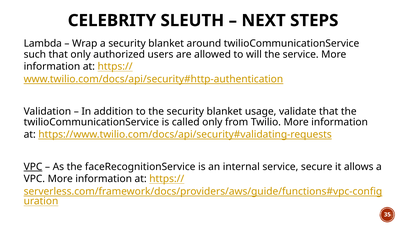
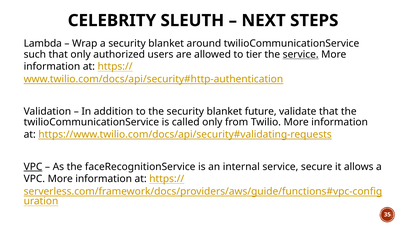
will: will -> tier (254, 55)
service underline: none -> present (301, 55)
usage: usage -> future (261, 112)
